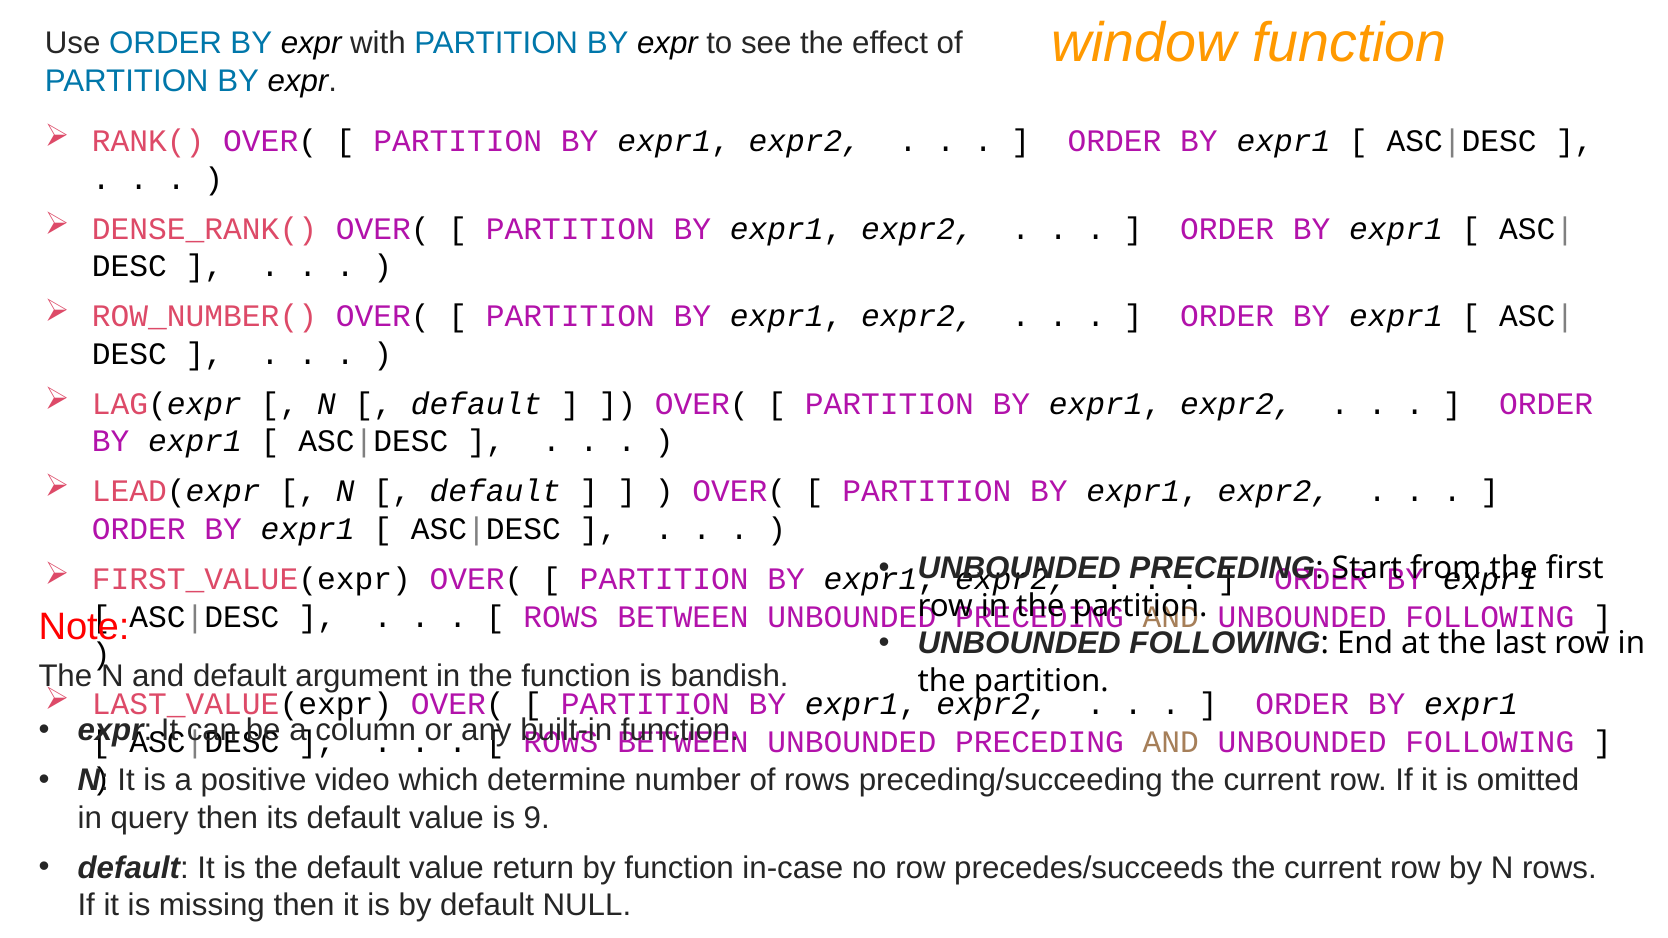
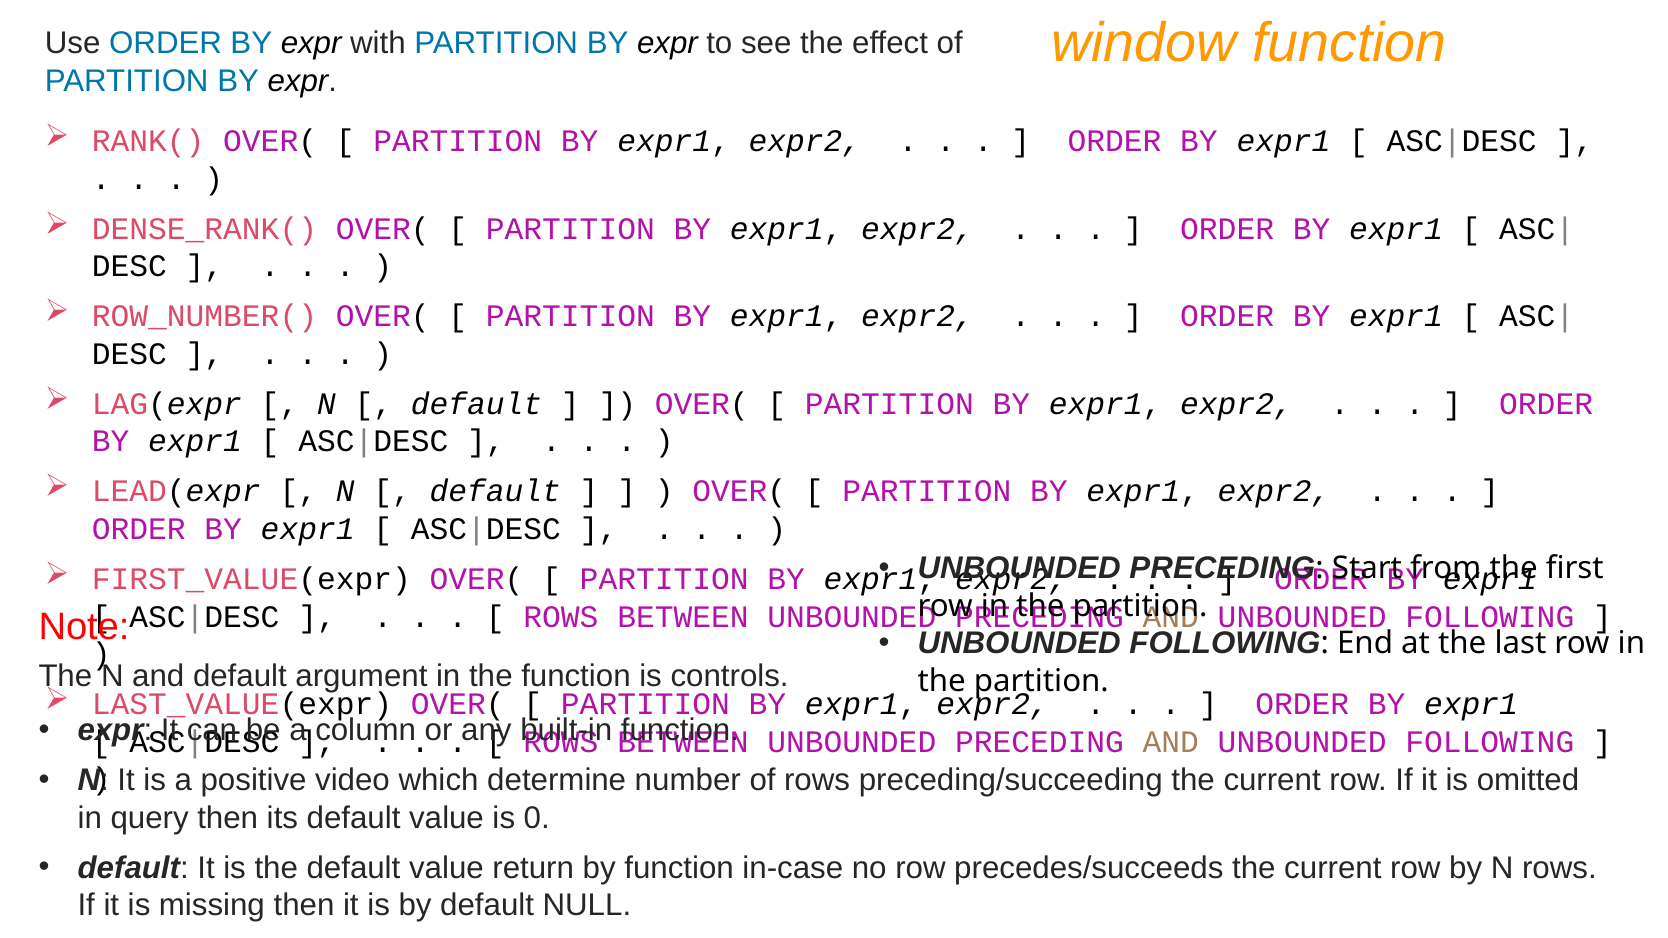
bandish: bandish -> controls (730, 677)
9: 9 -> 0 (537, 818)
